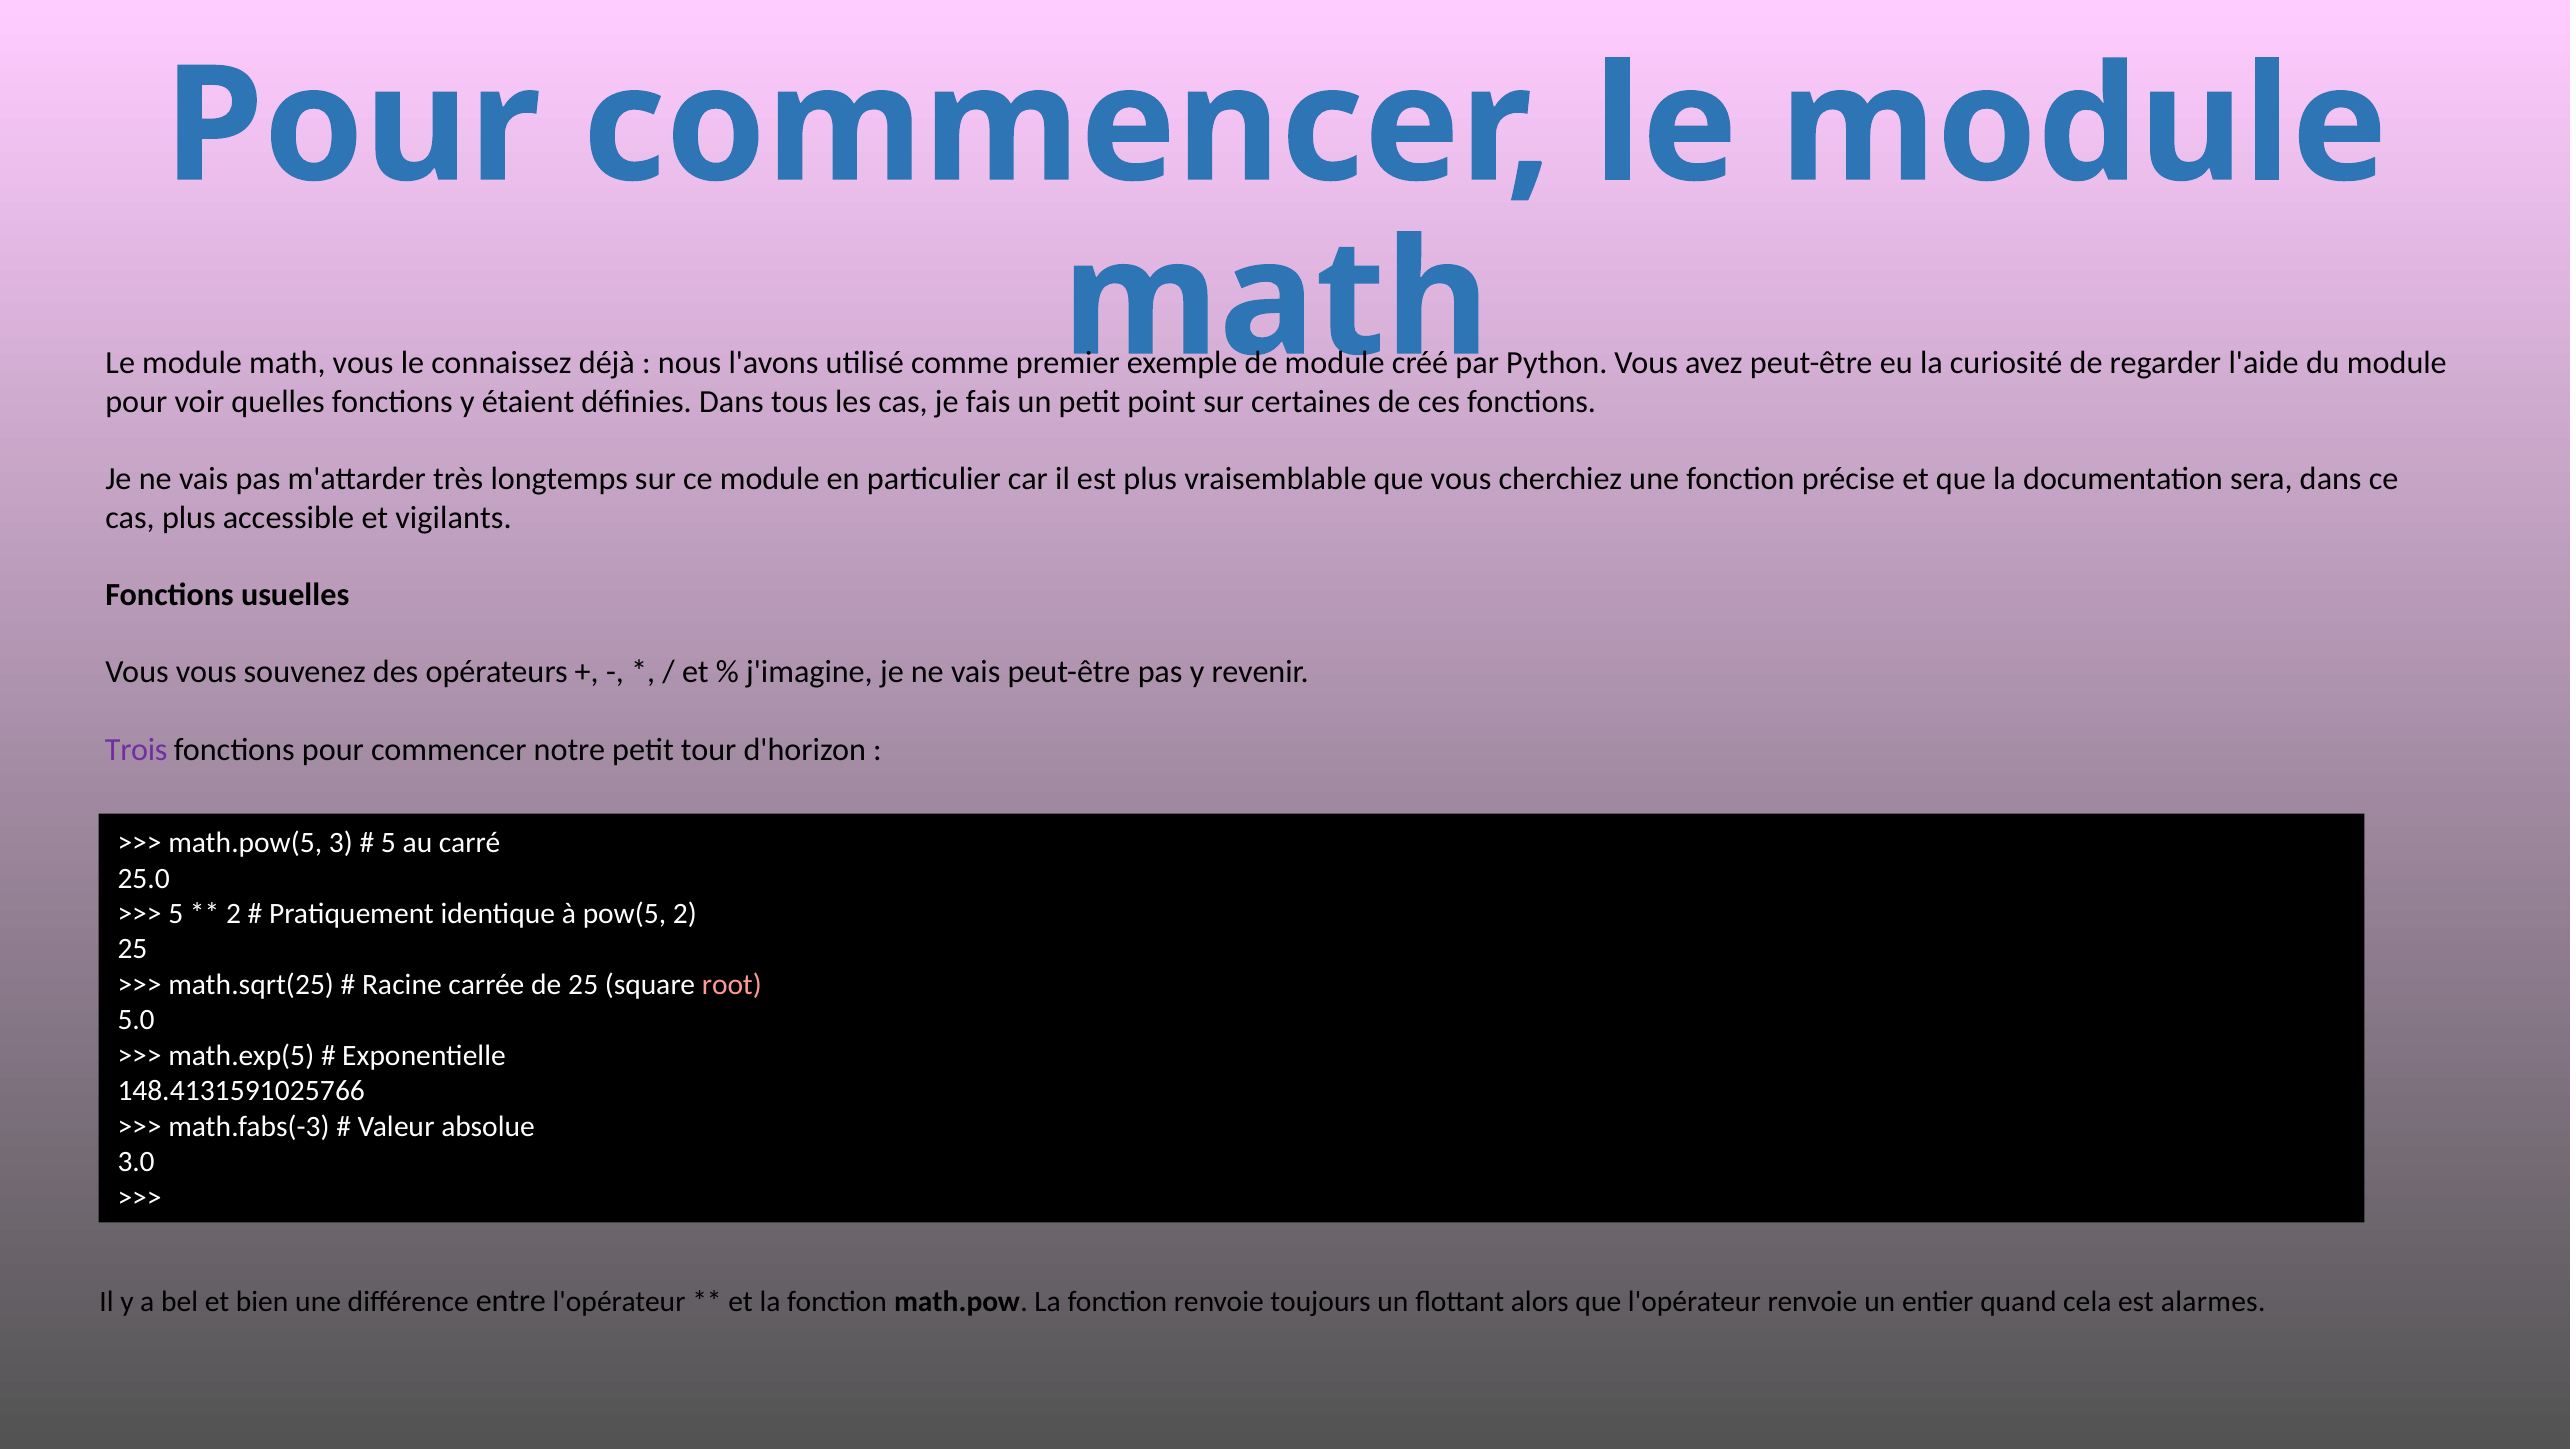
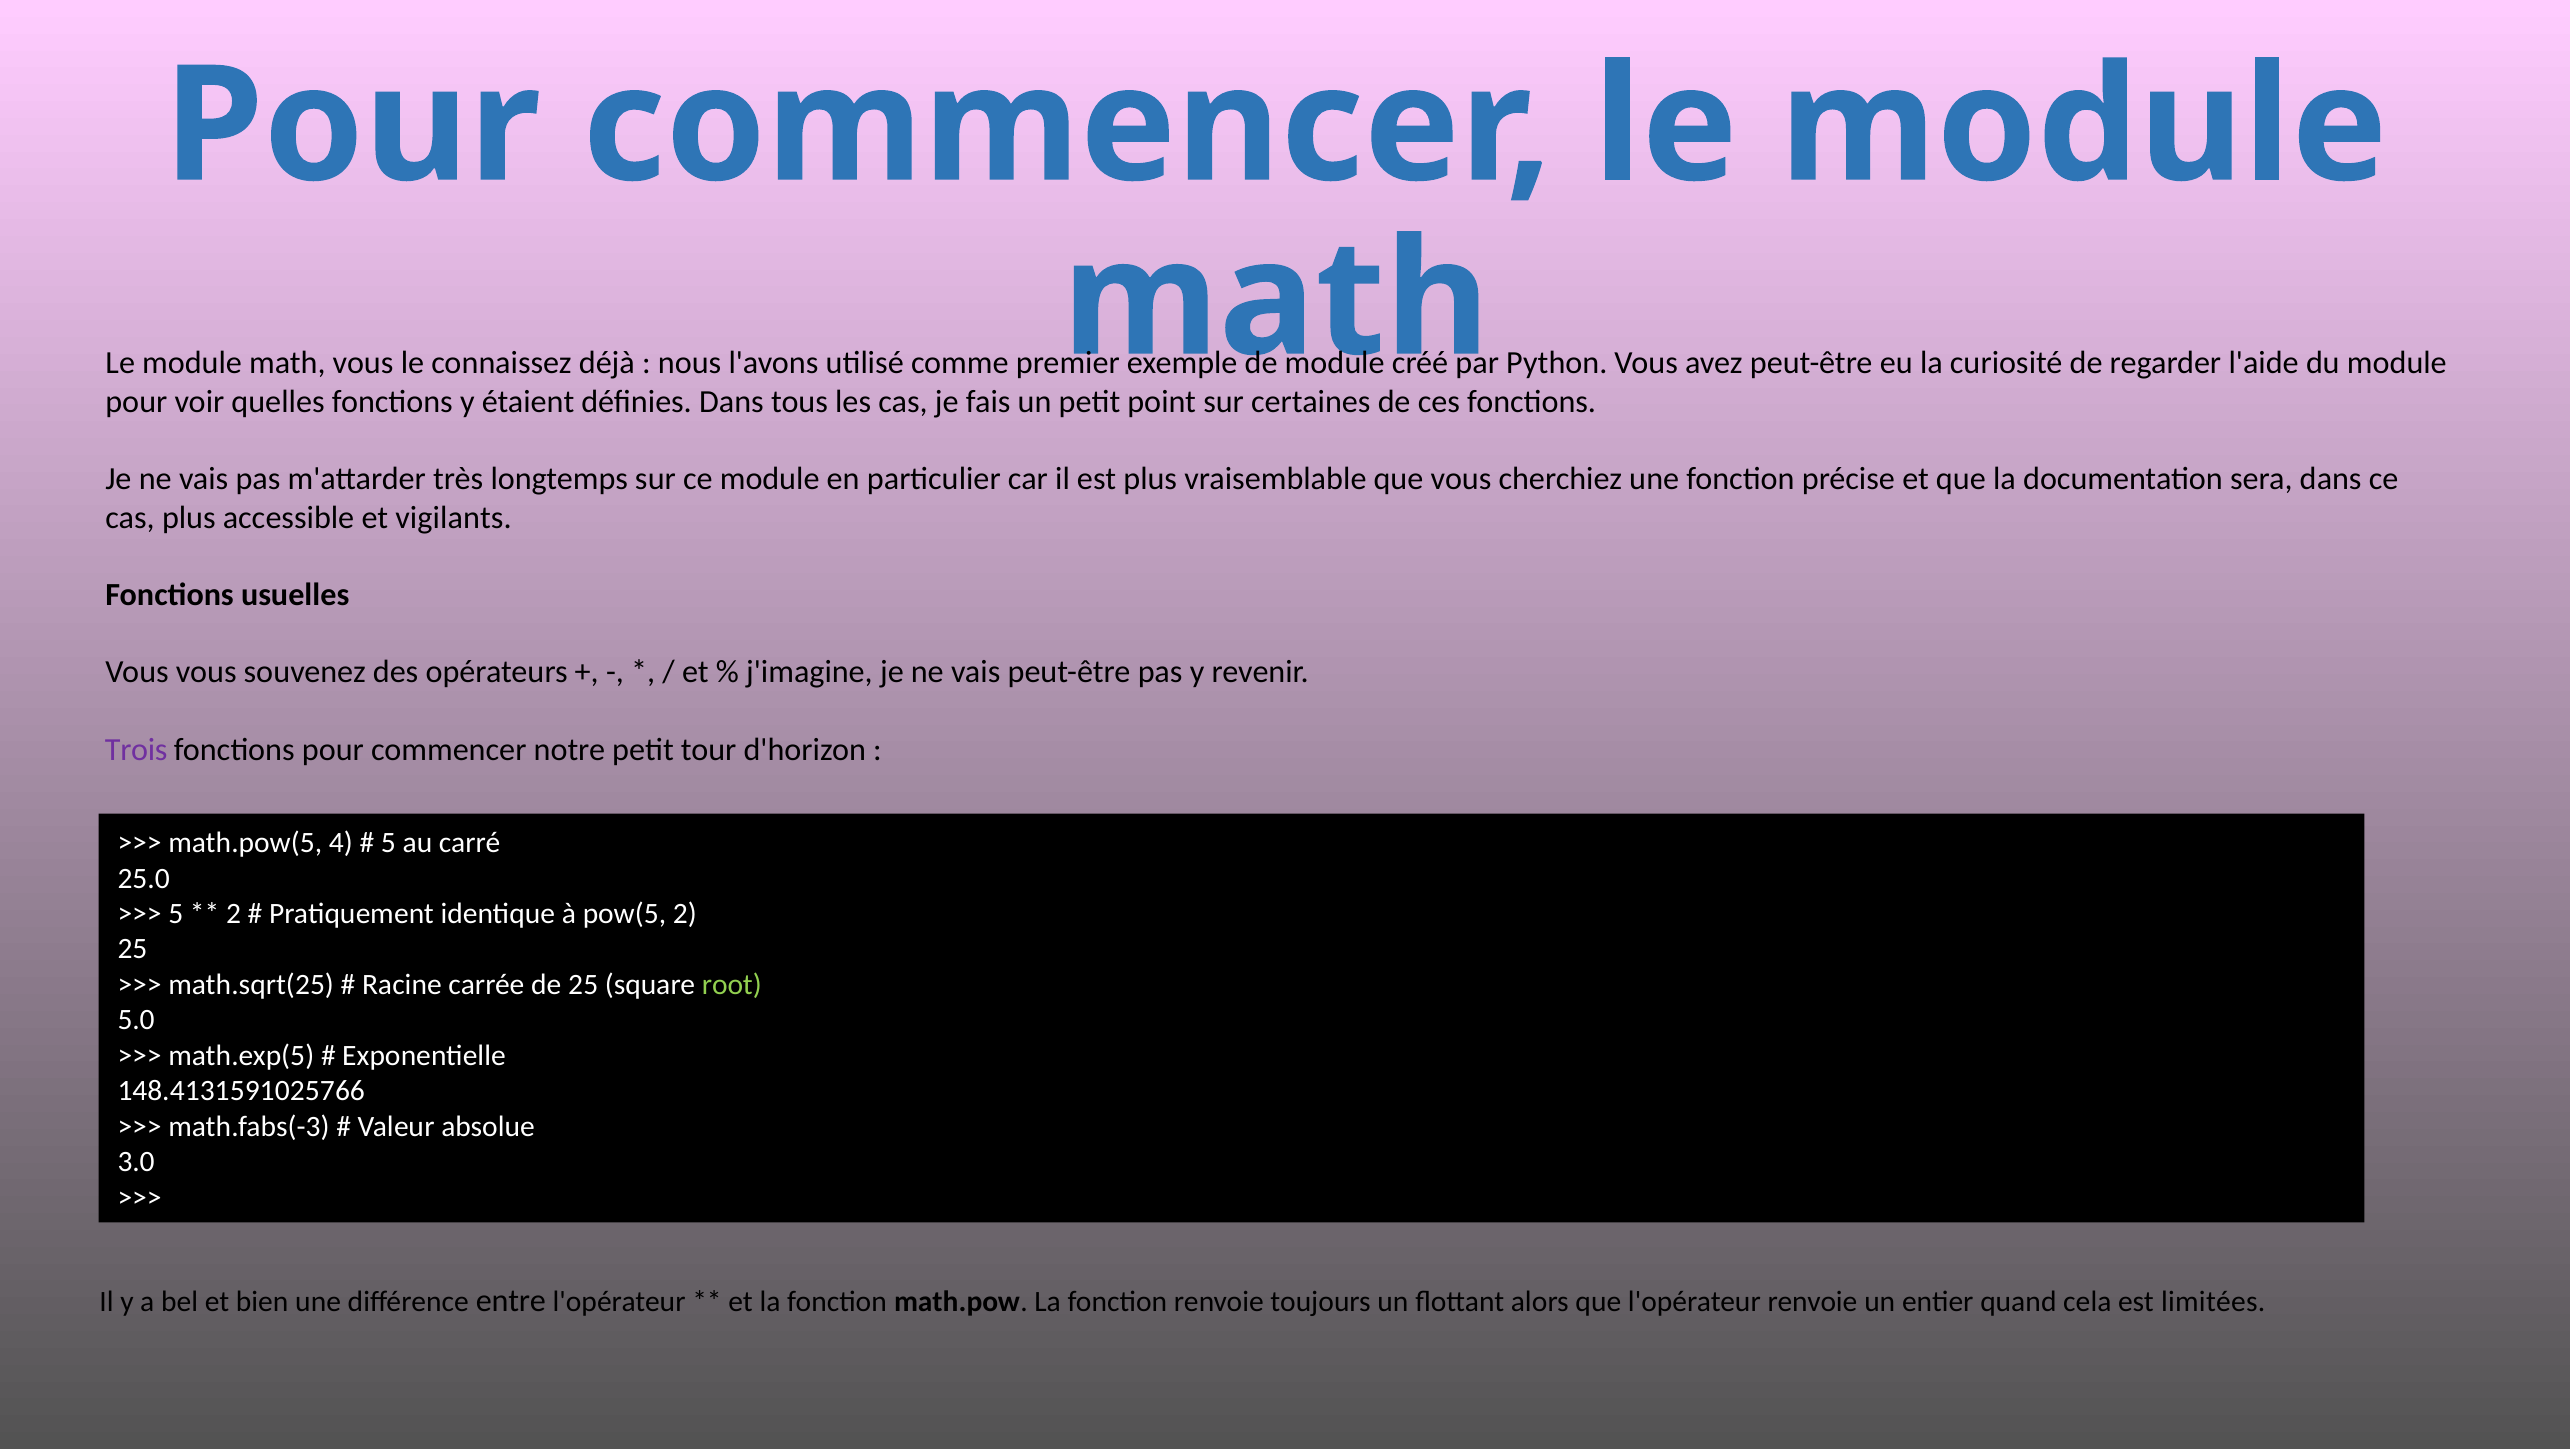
3: 3 -> 4 (341, 843)
root colour: pink -> light green (732, 985)
alarmes: alarmes -> limitées (2213, 1301)
